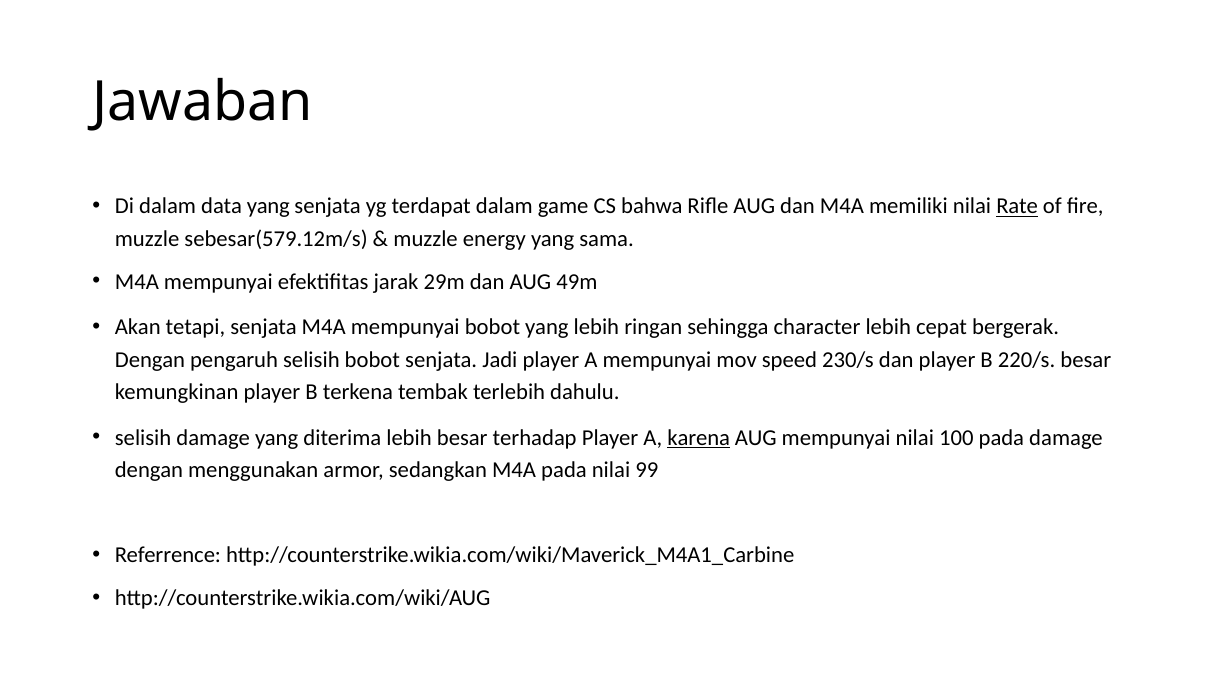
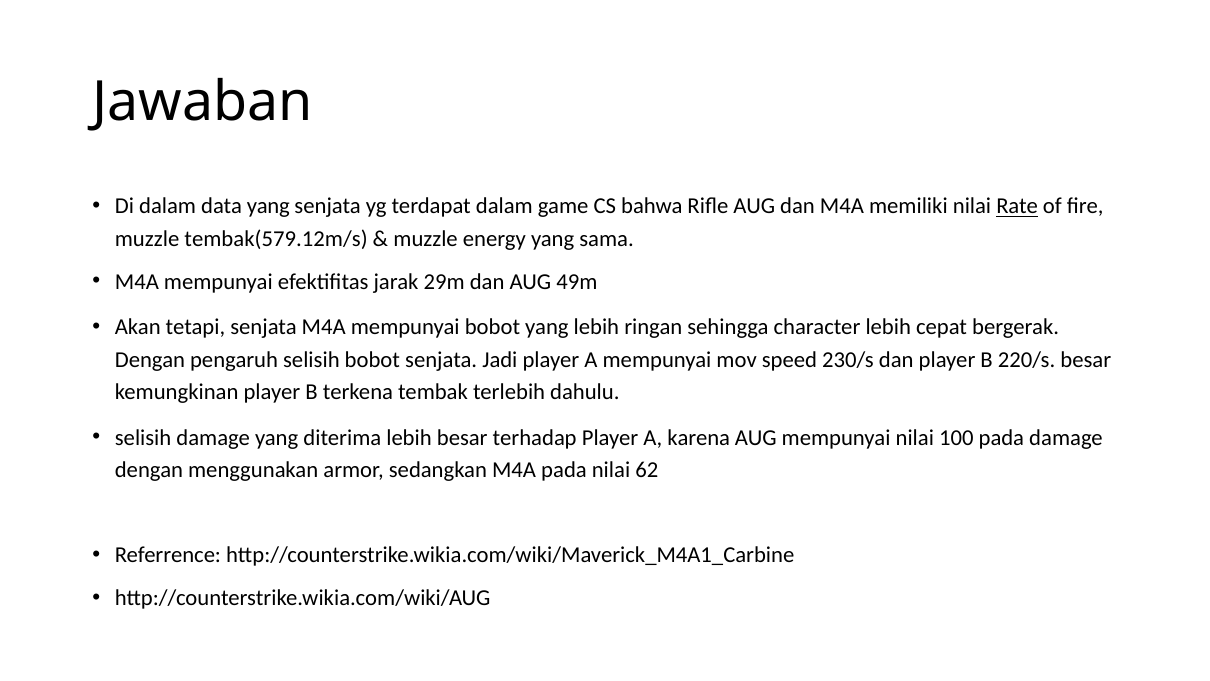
sebesar(579.12m/s: sebesar(579.12m/s -> tembak(579.12m/s (276, 239)
karena underline: present -> none (699, 437)
99: 99 -> 62 (647, 470)
